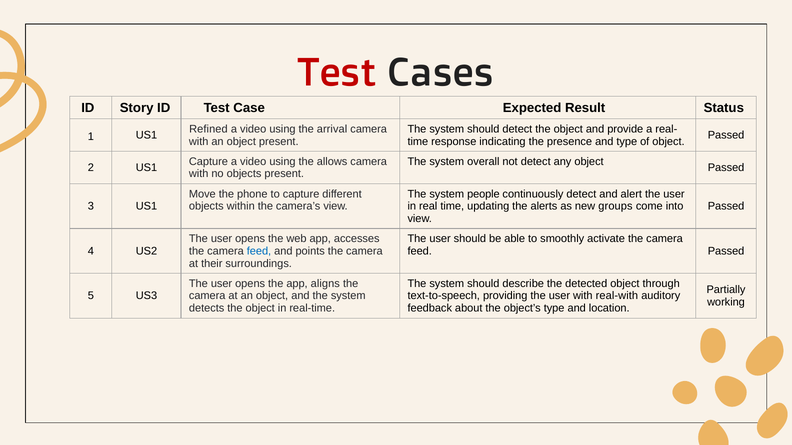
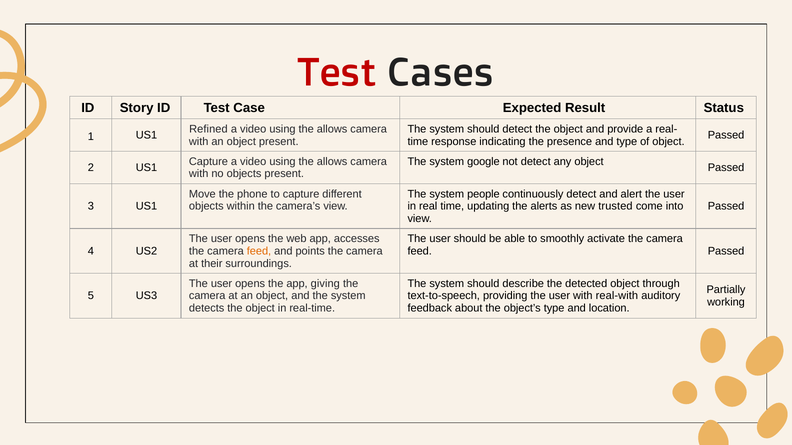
arrival: arrival -> allows (332, 129)
overall: overall -> google (483, 162)
groups: groups -> trusted (615, 207)
feed colour: blue -> orange (259, 251)
aligns: aligns -> giving (325, 284)
